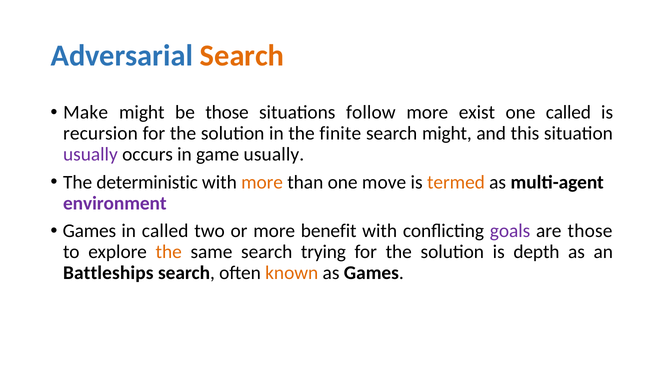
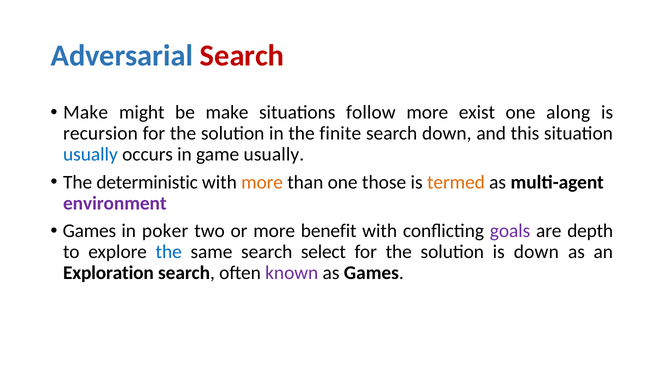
Search colour: orange -> red (242, 56)
be those: those -> make (227, 112)
one called: called -> along (568, 112)
search might: might -> down (447, 133)
usually colour: purple -> blue (90, 154)
move: move -> those (384, 182)
in called: called -> poker (165, 231)
are those: those -> depth (590, 231)
the colour: orange -> blue (169, 252)
trying: trying -> select (323, 252)
is depth: depth -> down (536, 252)
Battleships: Battleships -> Exploration (108, 273)
known colour: orange -> purple (292, 273)
